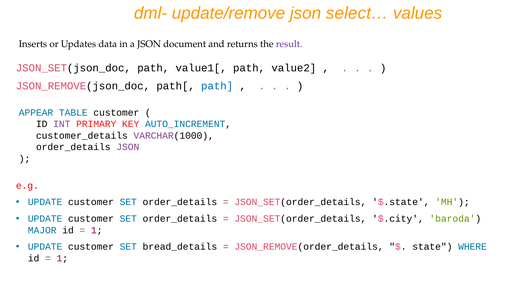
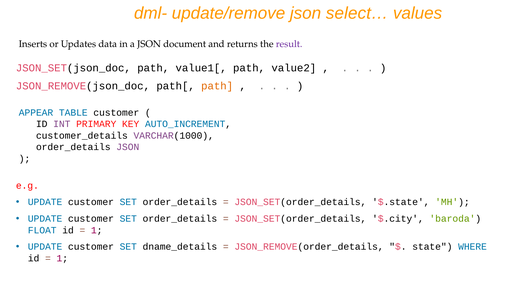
path colour: blue -> orange (217, 86)
MAJOR: MAJOR -> FLOAT (42, 230)
bread_details: bread_details -> dname_details (180, 247)
